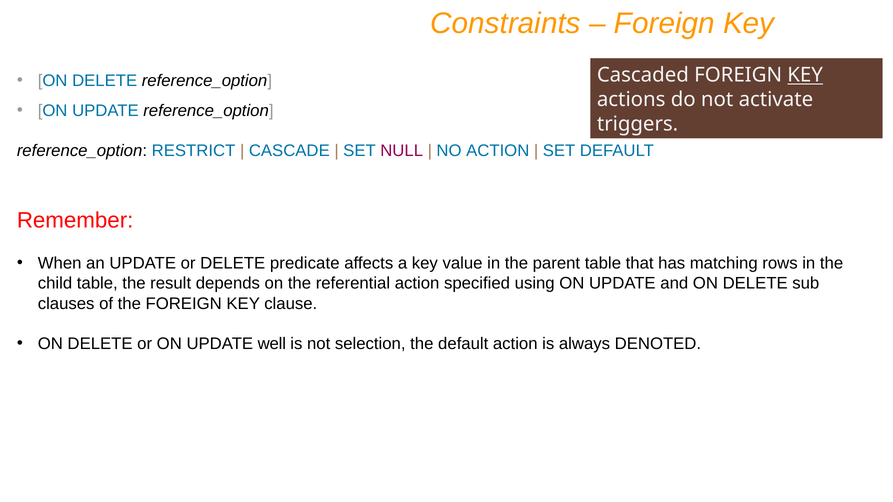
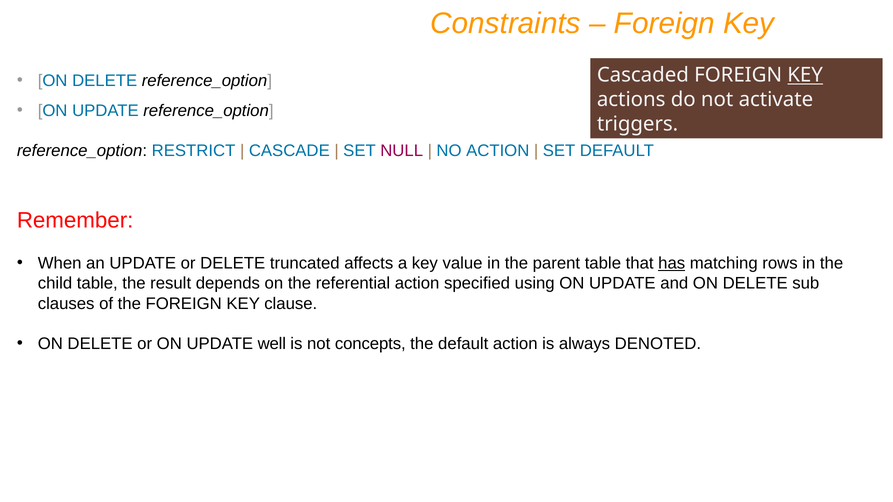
predicate: predicate -> truncated (305, 264)
has underline: none -> present (672, 264)
selection: selection -> concepts (370, 344)
